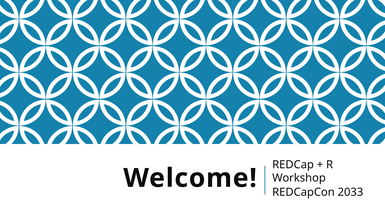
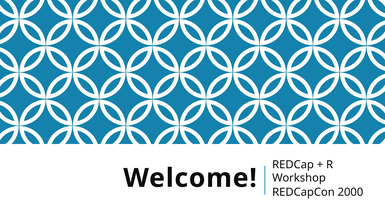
2033: 2033 -> 2000 (350, 193)
